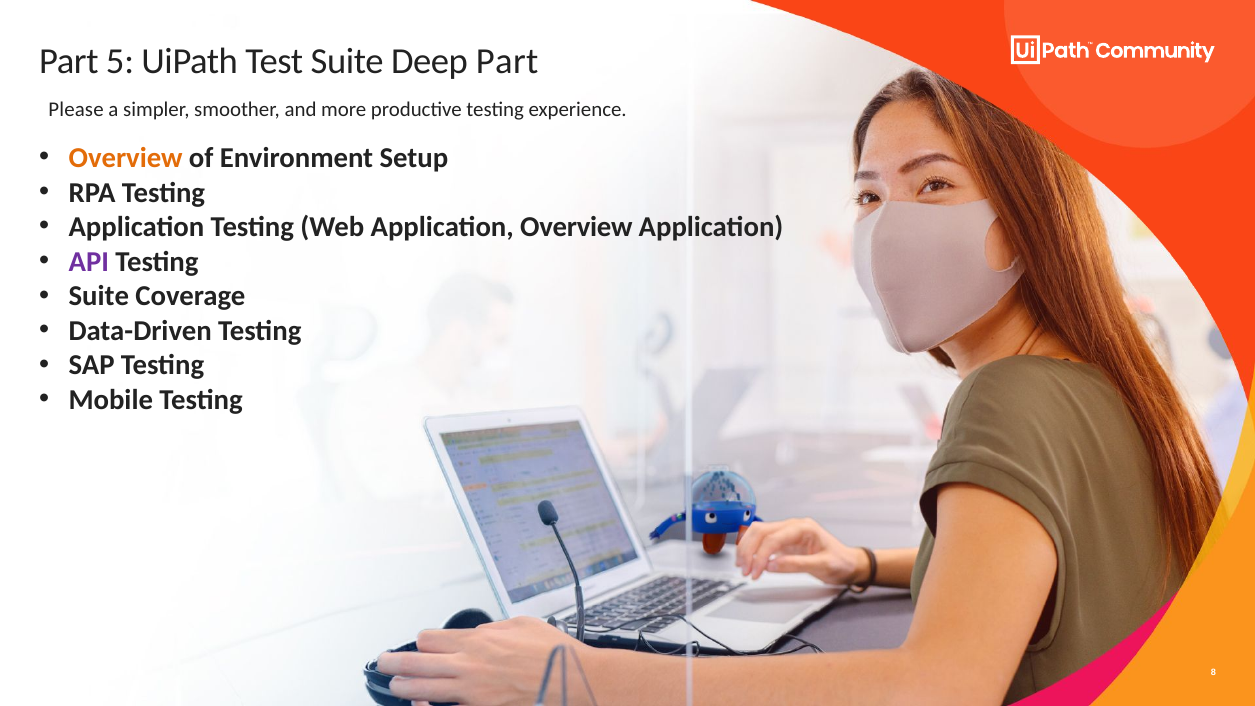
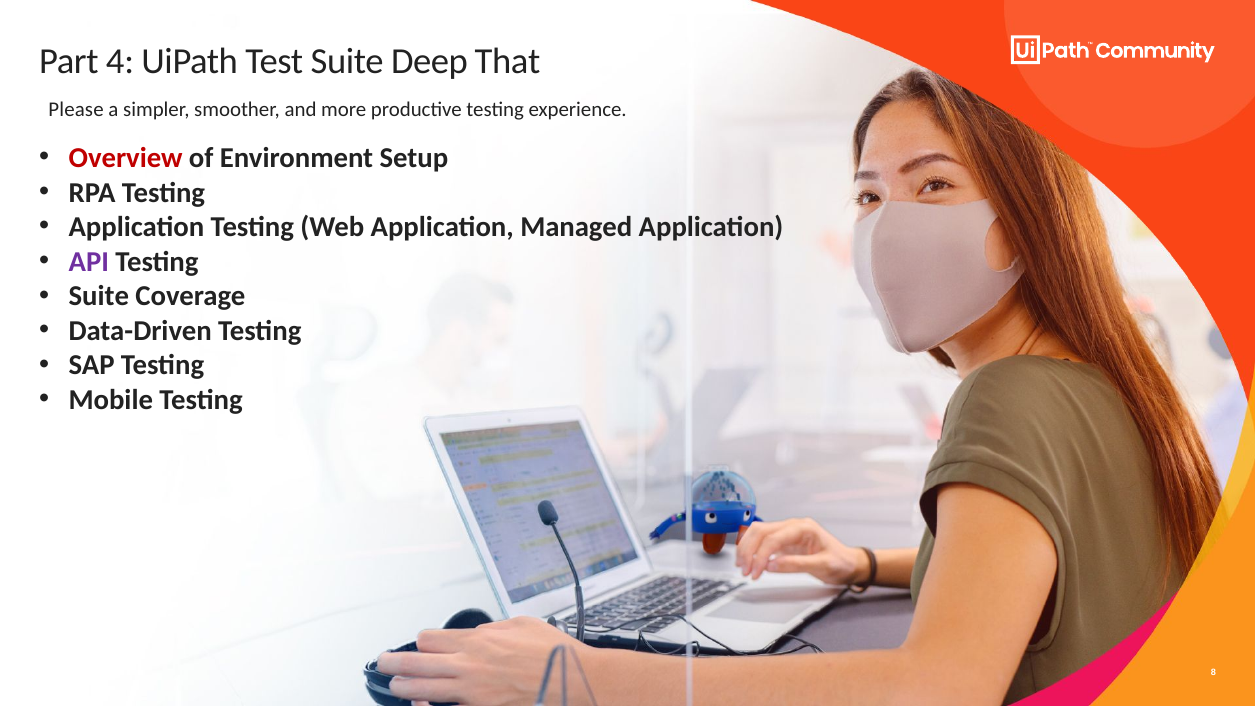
5: 5 -> 4 (120, 61)
Deep Part: Part -> That (508, 61)
Overview colour: orange -> red (126, 158)
Application Overview: Overview -> Managed (576, 227)
